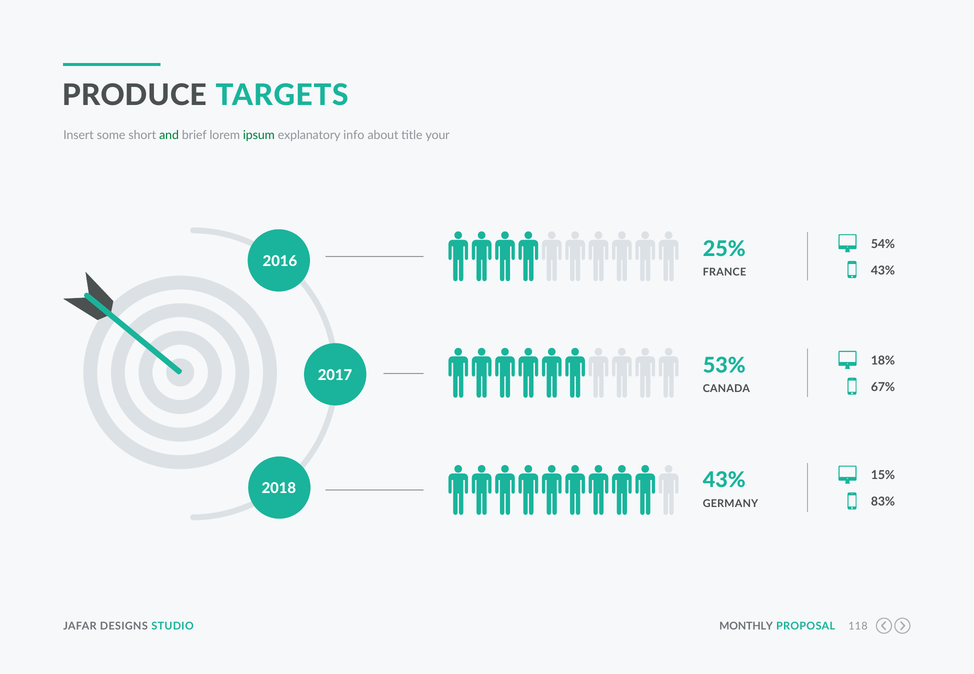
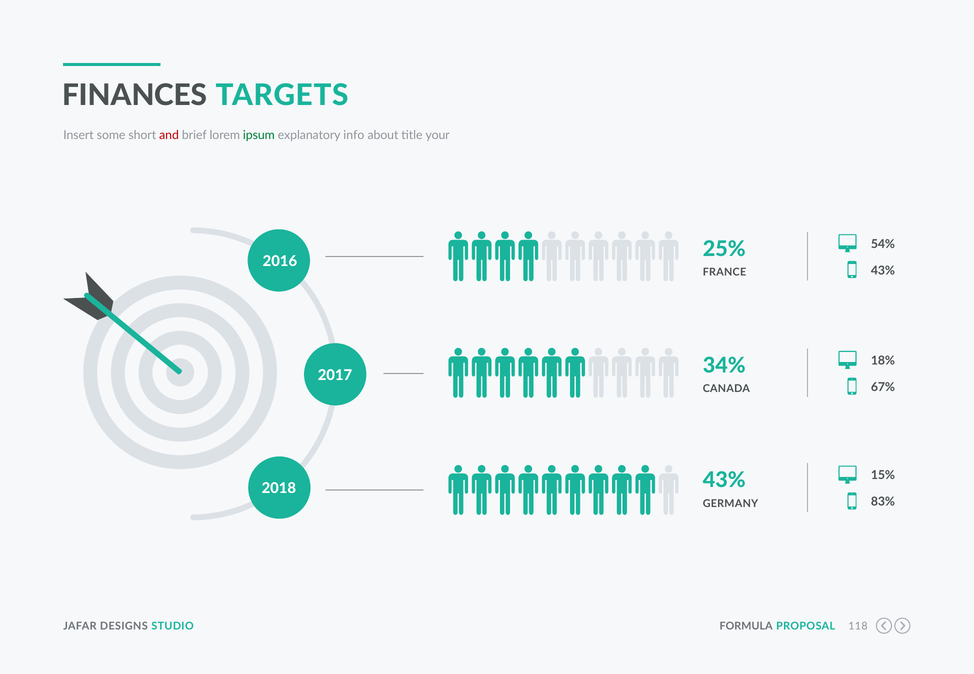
PRODUCE: PRODUCE -> FINANCES (135, 95)
and colour: green -> red (169, 135)
53%: 53% -> 34% (724, 366)
MONTHLY: MONTHLY -> FORMULA (746, 626)
